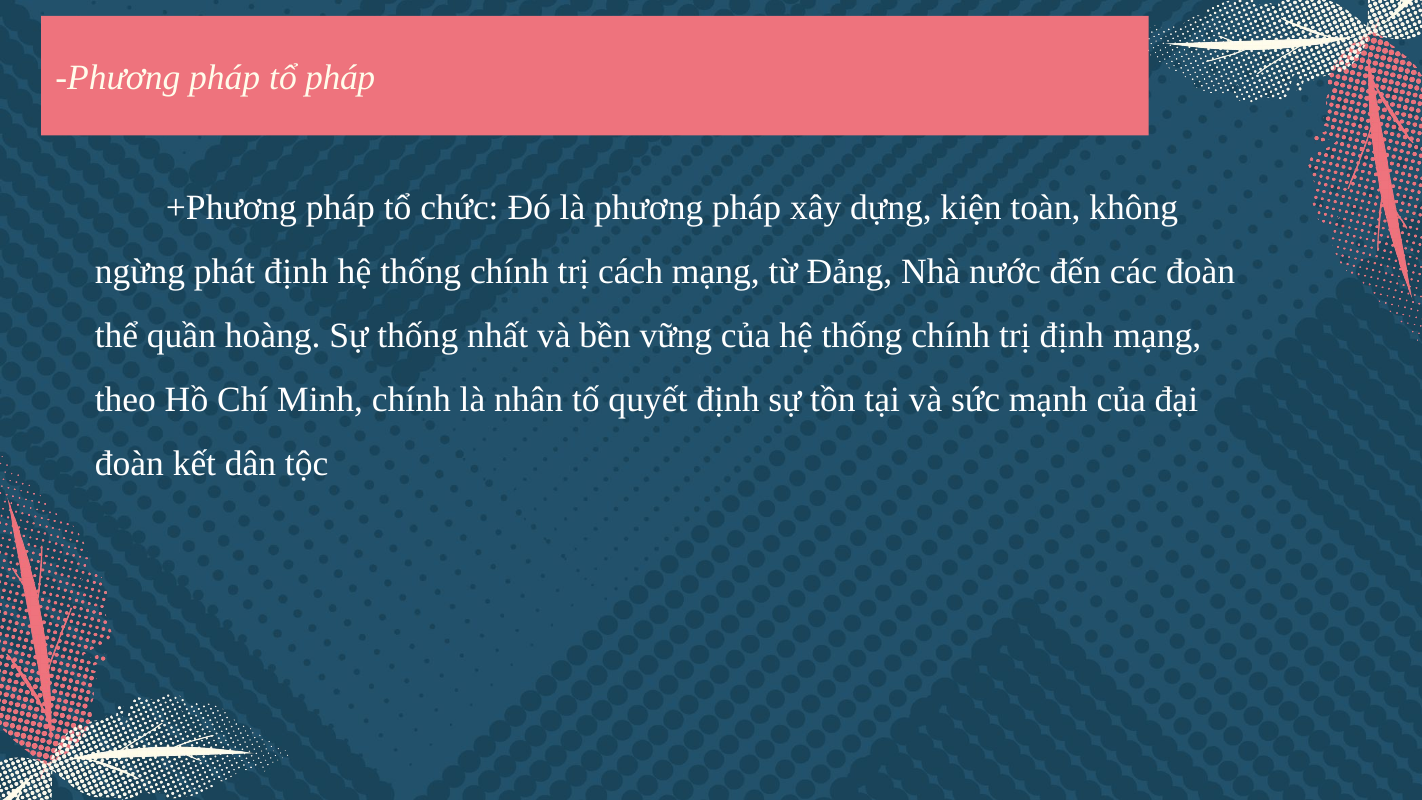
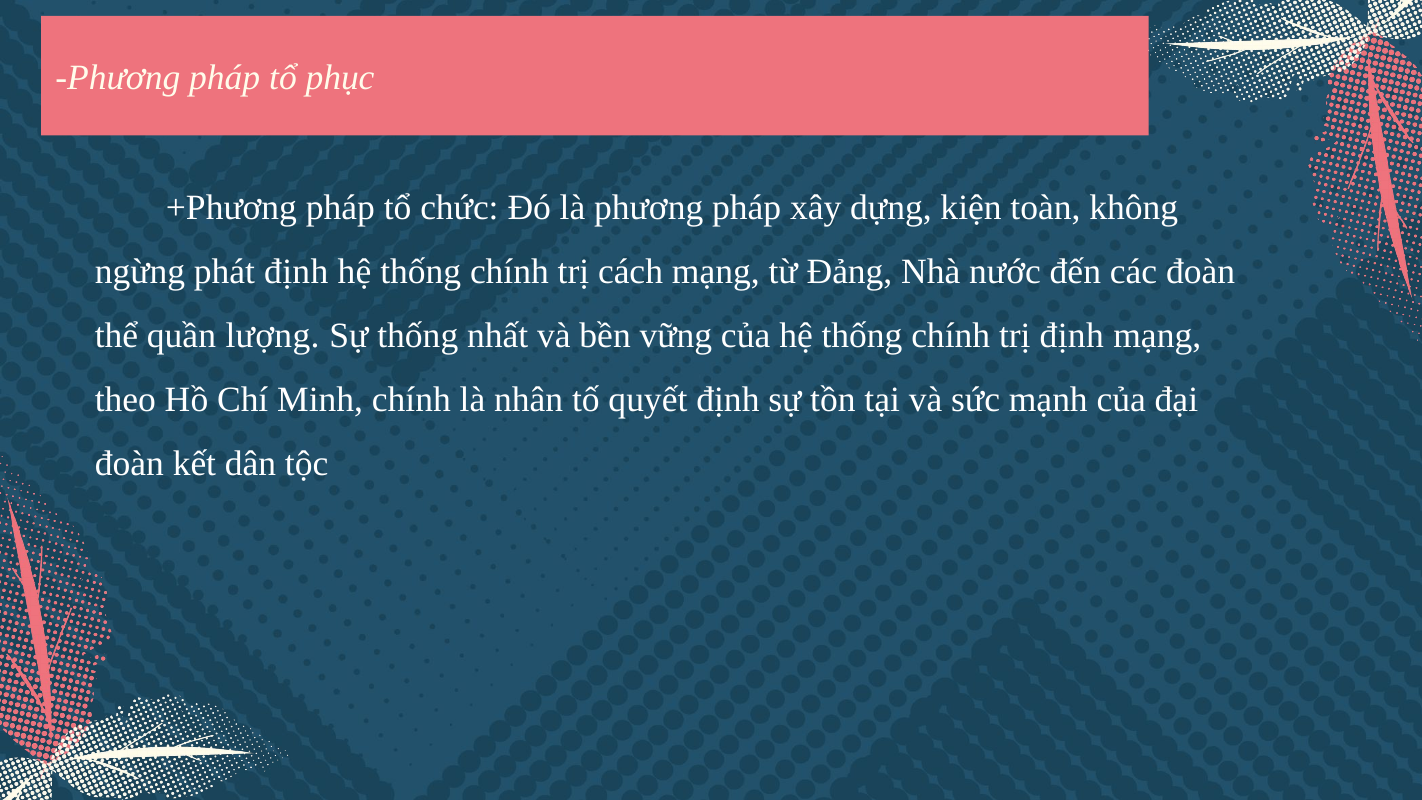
tổ pháp: pháp -> phục (340, 78)
hoàng: hoàng -> lượng (273, 336)
